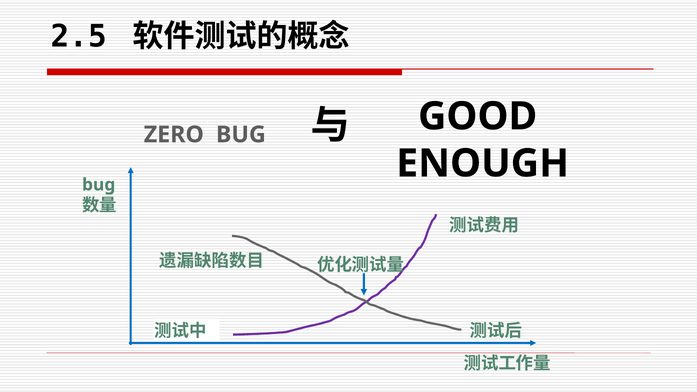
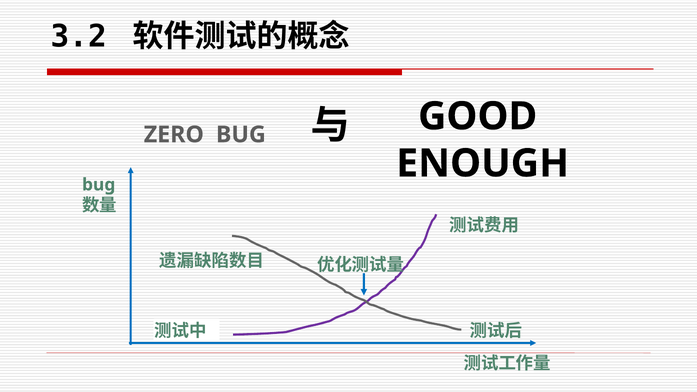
2.5: 2.5 -> 3.2 (79, 36)
